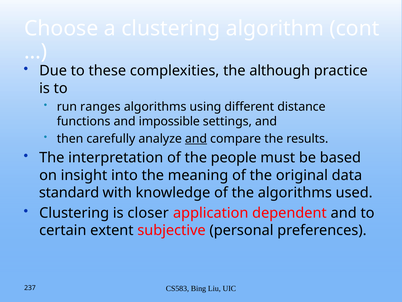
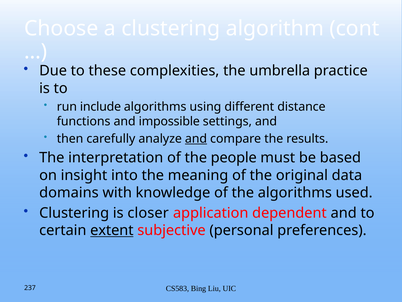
although: although -> umbrella (280, 71)
ranges: ranges -> include (100, 106)
standard: standard -> domains (69, 192)
extent underline: none -> present (112, 230)
